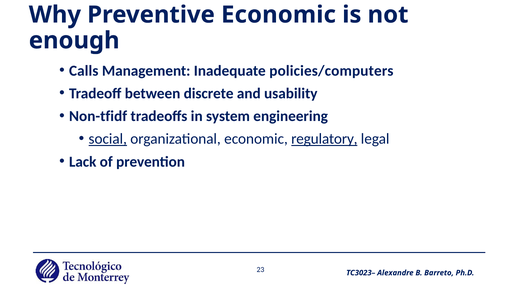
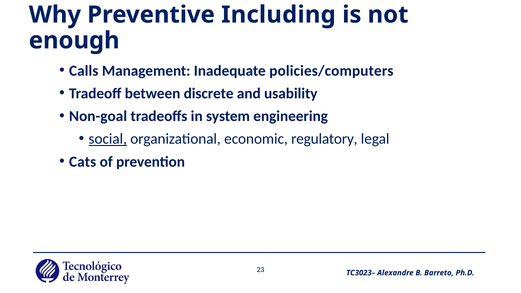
Preventive Economic: Economic -> Including (278, 15)
Non-tfidf: Non-tfidf -> Non-goal (98, 116)
regulatory underline: present -> none (324, 139)
Lack: Lack -> Cats (83, 162)
